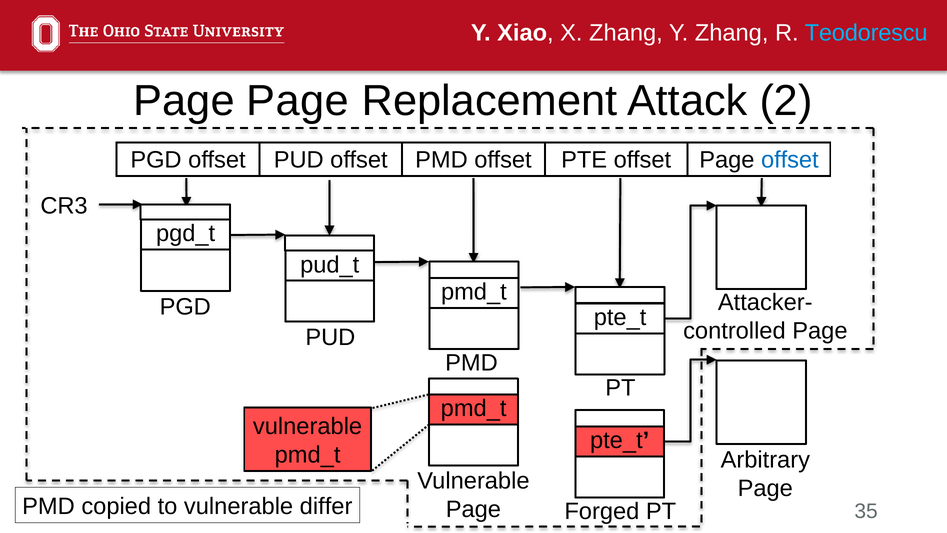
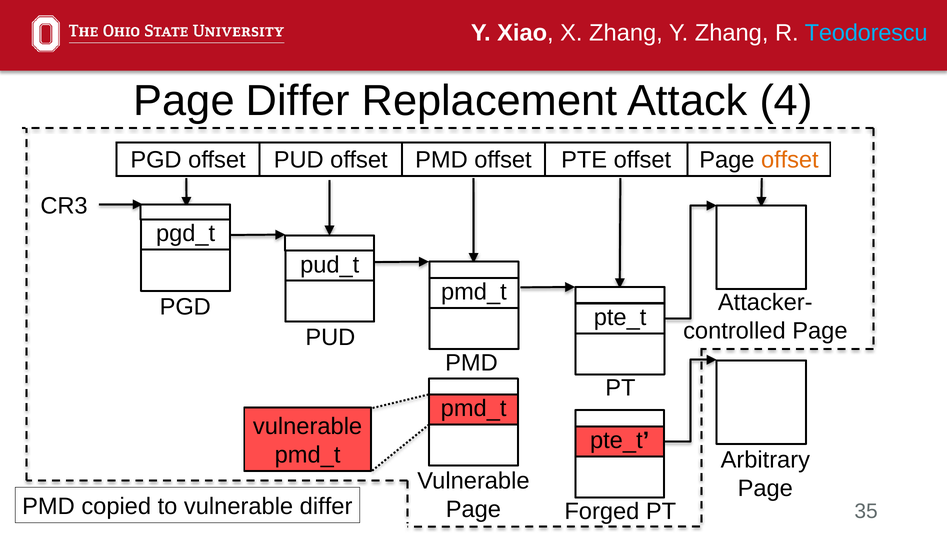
Page Page: Page -> Differ (298, 101)
2: 2 -> 4 (786, 101)
offset colour: blue -> orange (790, 160)
